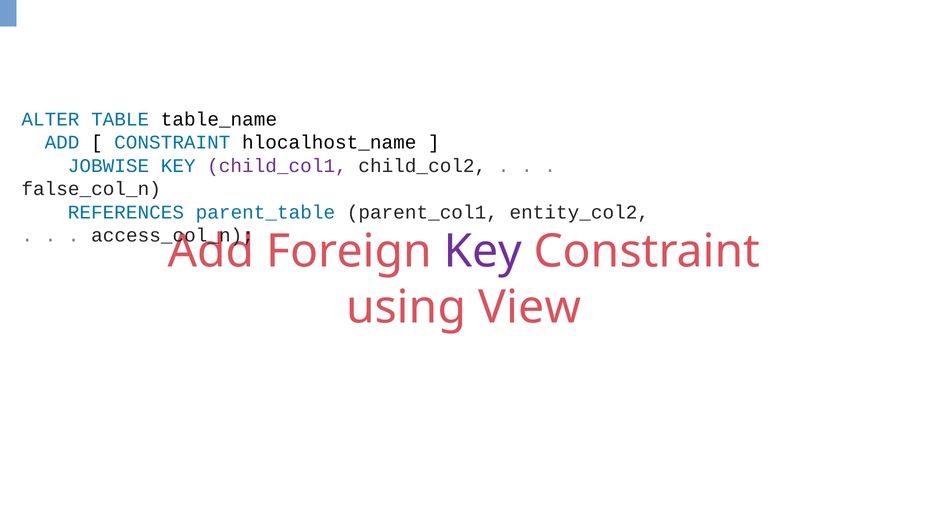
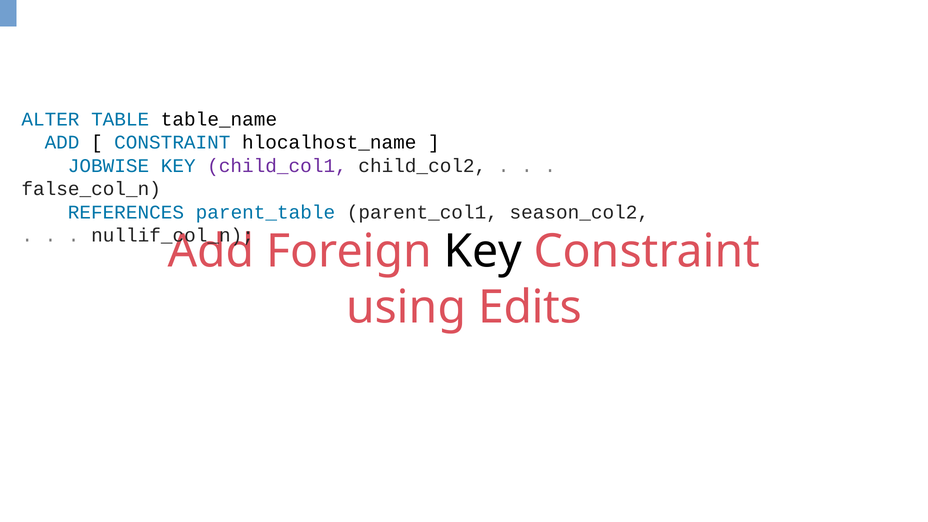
entity_col2: entity_col2 -> season_col2 (579, 212)
access_col_n: access_col_n -> nullif_col_n (173, 235)
Key colour: purple -> black (483, 252)
View: View -> Edits (530, 307)
